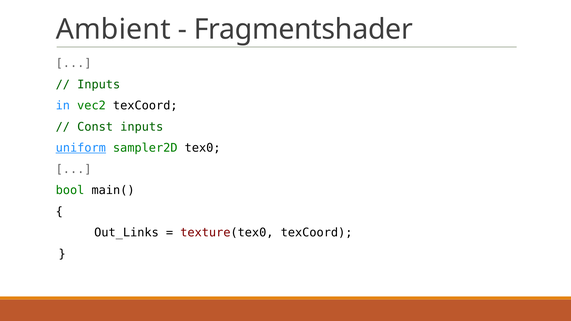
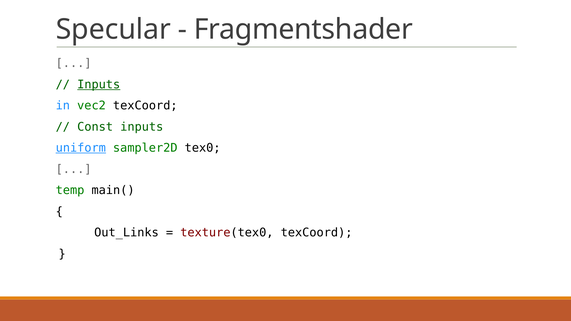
Ambient: Ambient -> Specular (113, 30)
Inputs underline: none -> present (99, 85)
bool: bool -> temp (70, 190)
